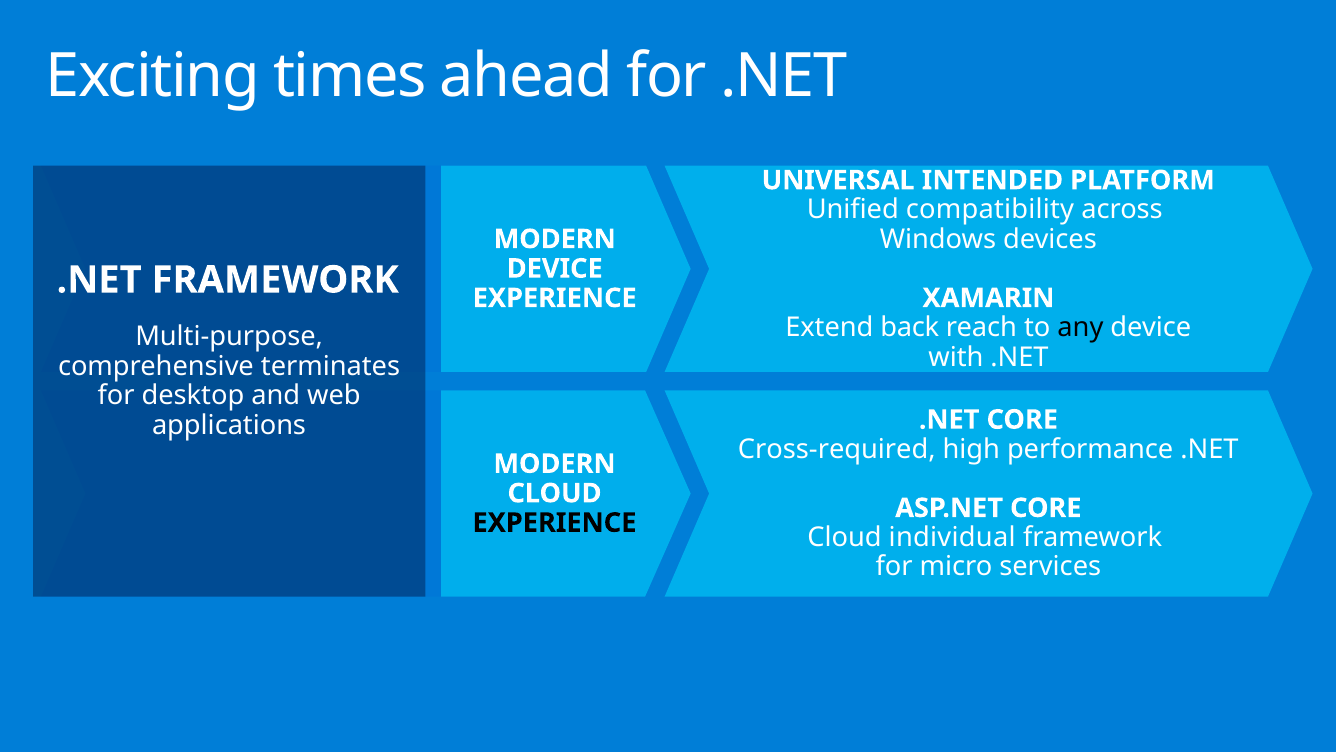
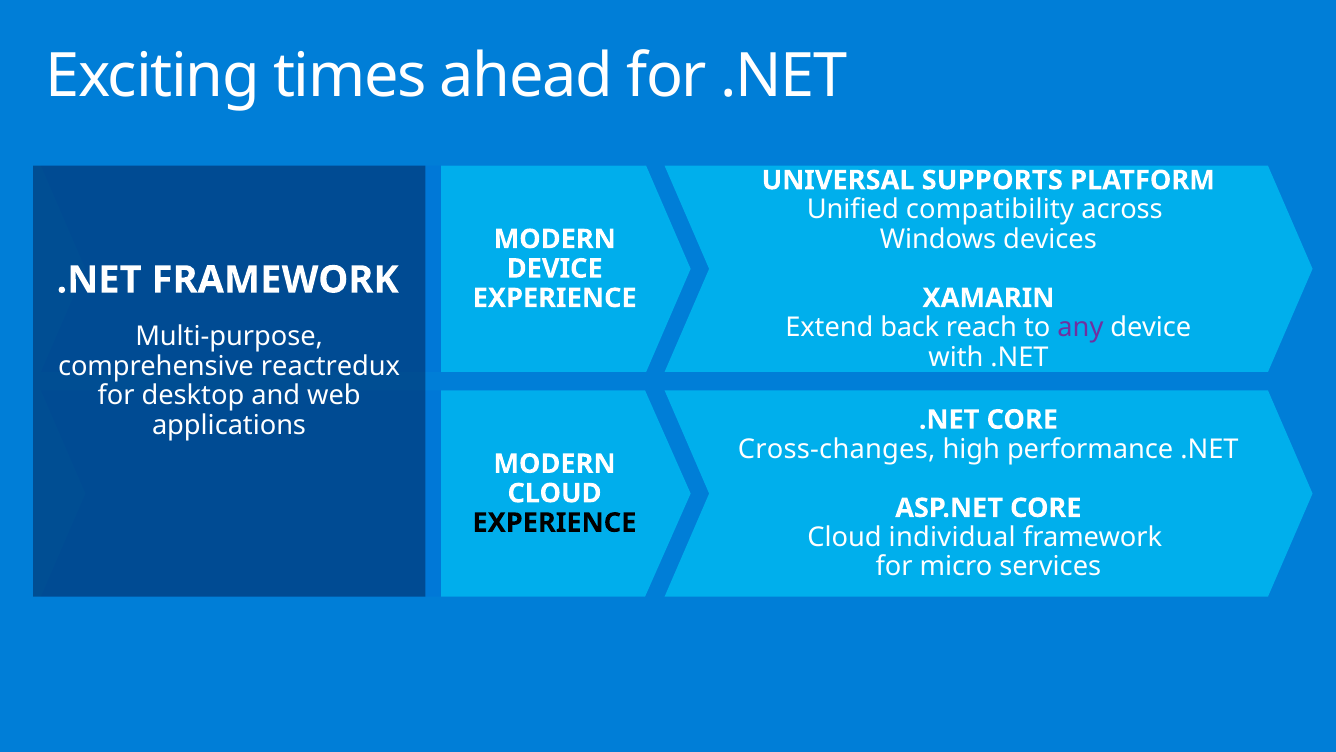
INTENDED: INTENDED -> SUPPORTS (992, 180)
any colour: black -> purple (1080, 327)
terminates: terminates -> reactredux (331, 366)
Cross-required: Cross-required -> Cross-changes (837, 449)
